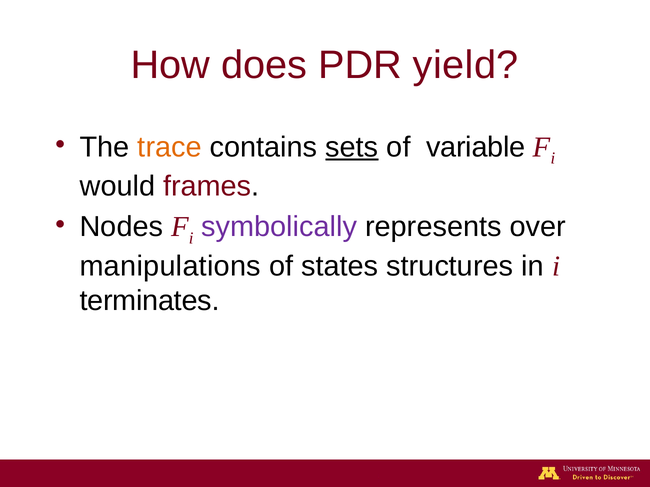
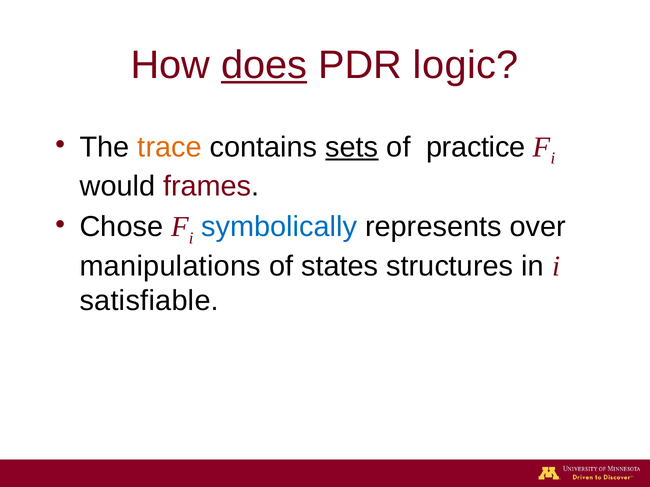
does underline: none -> present (264, 65)
yield: yield -> logic (466, 65)
variable: variable -> practice (476, 147)
Nodes: Nodes -> Chose (121, 227)
symbolically colour: purple -> blue (279, 227)
terminates: terminates -> satisfiable (149, 301)
